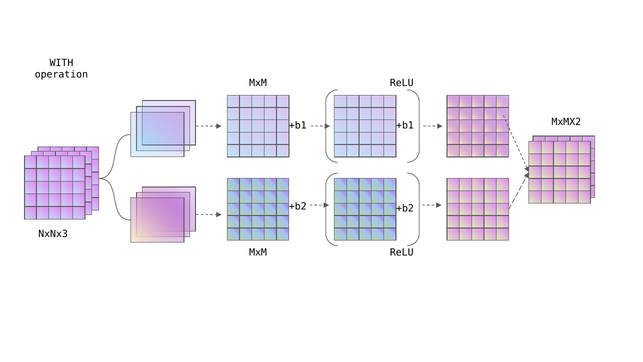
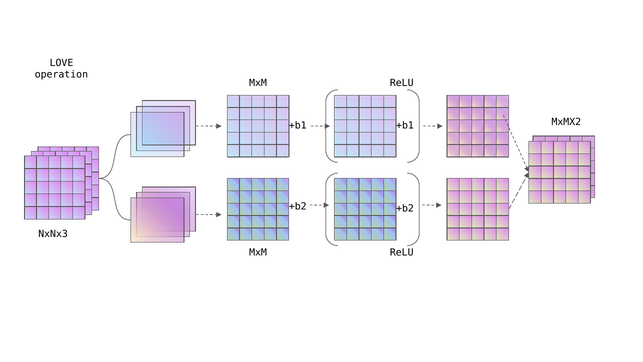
WITH: WITH -> LOVE (61, 63)
